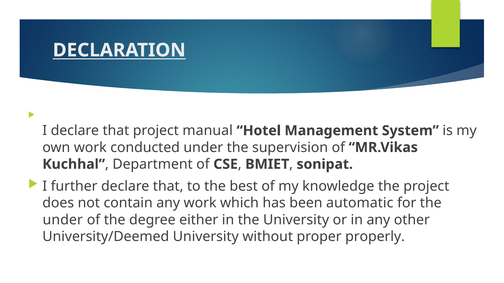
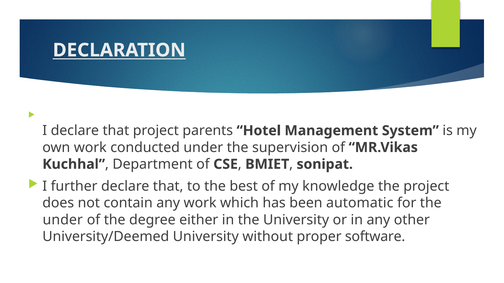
manual: manual -> parents (208, 131)
properly: properly -> software (375, 237)
